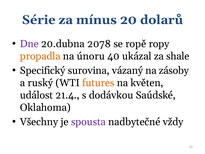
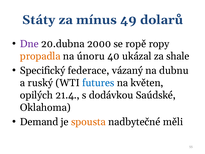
Série: Série -> Státy (39, 20)
20: 20 -> 49 (128, 20)
2078: 2078 -> 2000 (99, 44)
surovina: surovina -> federace (89, 70)
zásoby: zásoby -> dubnu (174, 70)
futures colour: orange -> blue (98, 83)
událost: událost -> opilých (36, 95)
Všechny: Všechny -> Demand (39, 122)
spousta colour: purple -> orange (88, 122)
vždy: vždy -> měli (173, 122)
